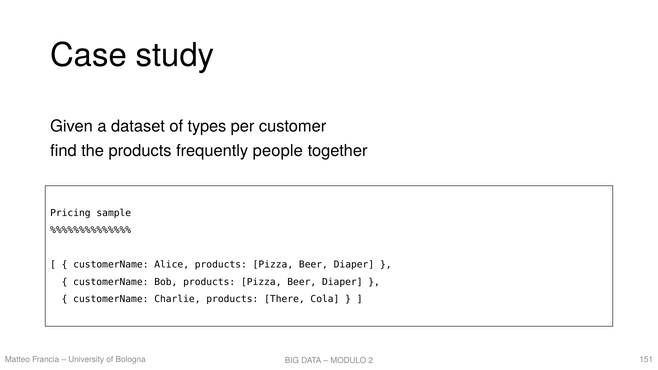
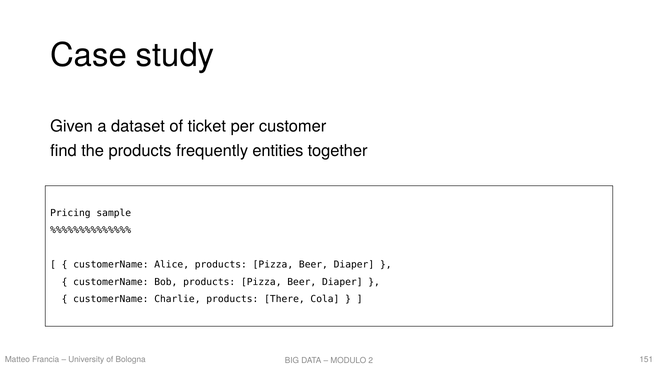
types: types -> ticket (207, 126)
people: people -> entities (278, 151)
